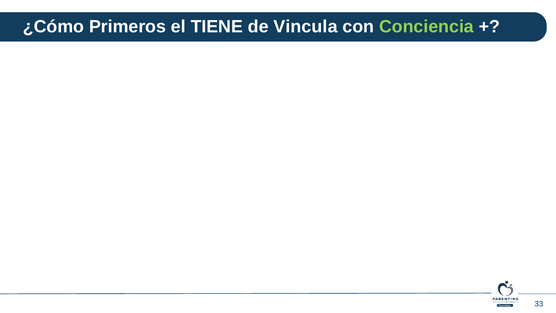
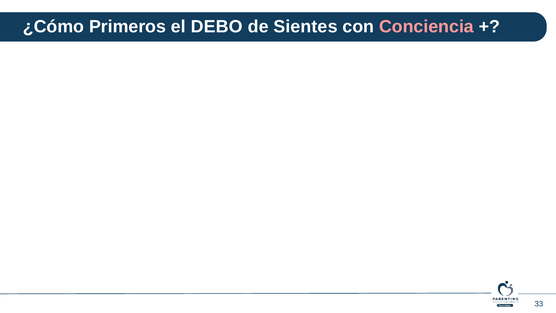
TIENE: TIENE -> DEBO (217, 27)
Vincula: Vincula -> Sientes (306, 27)
Conciencia colour: light green -> pink (426, 27)
